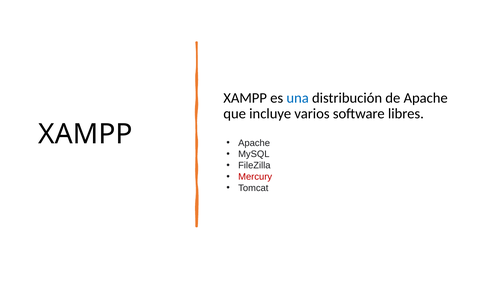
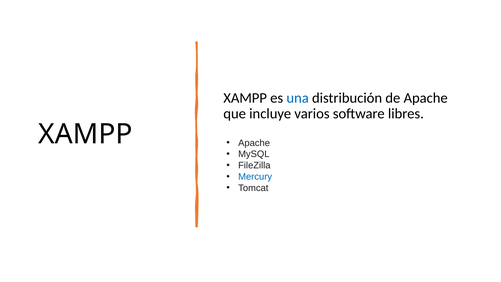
Mercury colour: red -> blue (255, 177)
